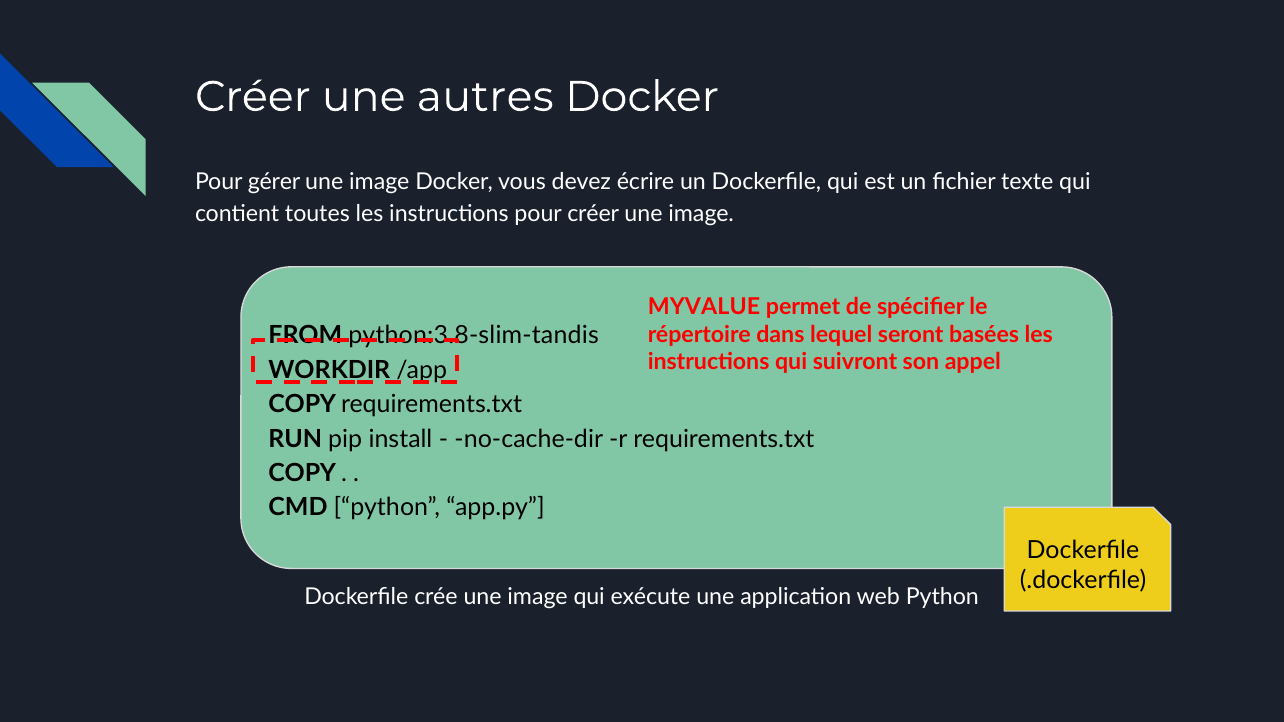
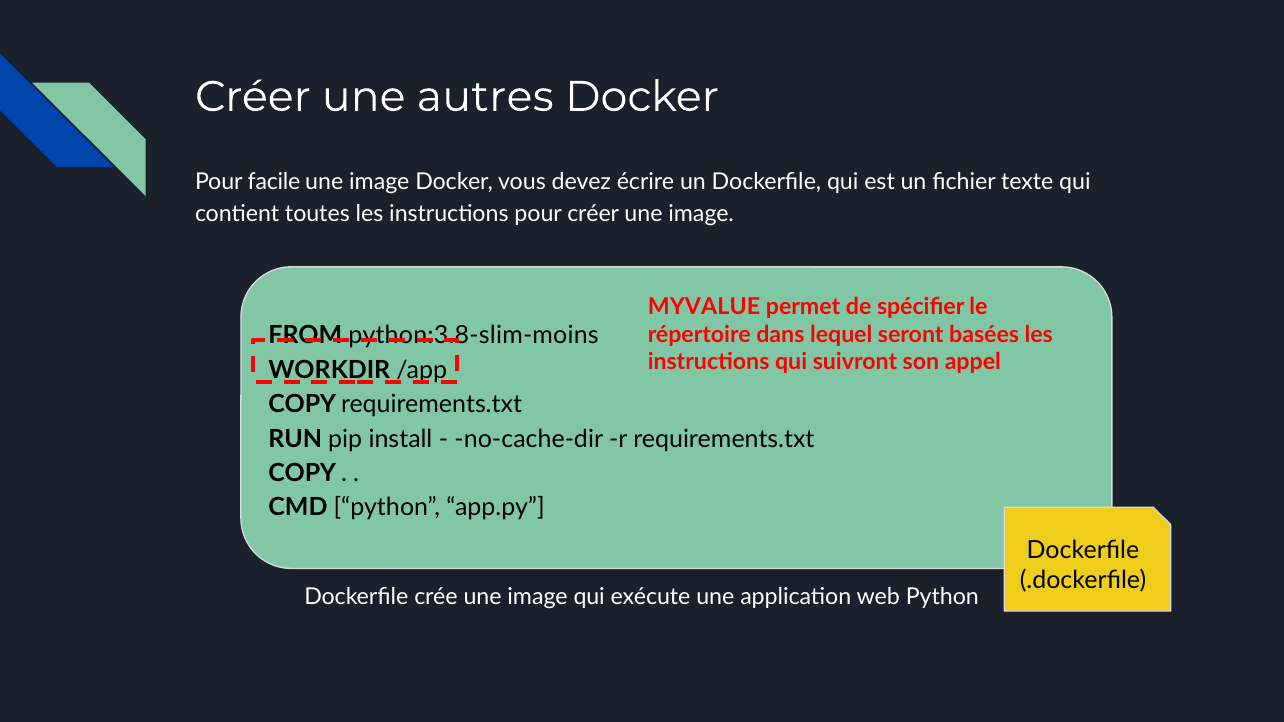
gérer: gérer -> facile (274, 182)
python:3.8-slim-tandis: python:3.8-slim-tandis -> python:3.8-slim-moins (474, 336)
